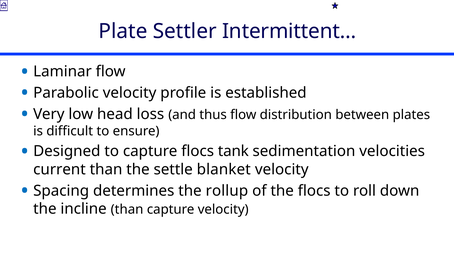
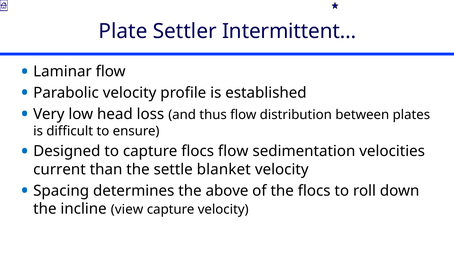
flocs tank: tank -> flow (233, 151)
rollup: rollup -> above (227, 190)
incline than: than -> view (127, 209)
